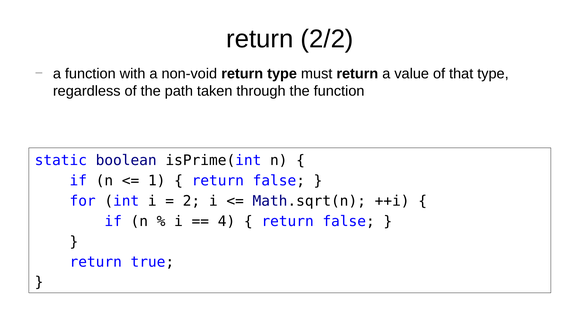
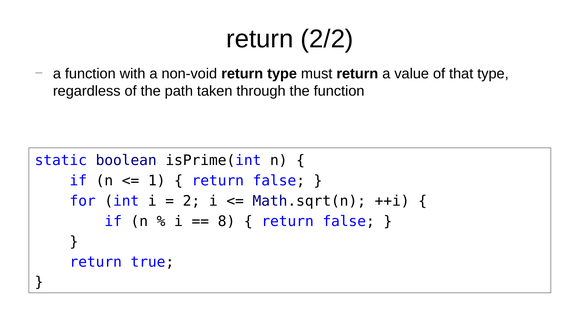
4: 4 -> 8 (227, 222)
